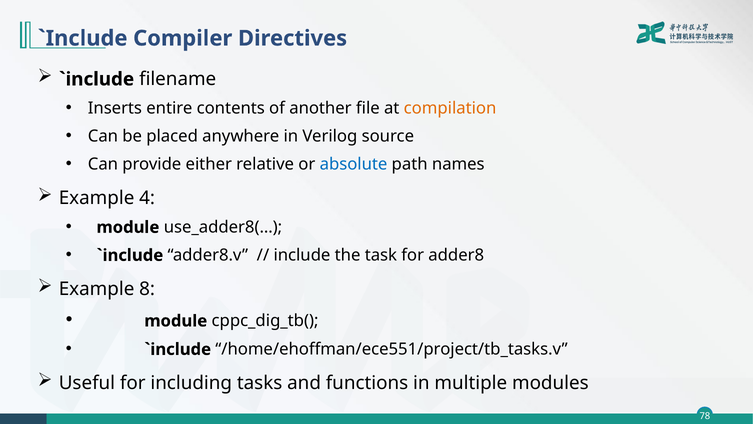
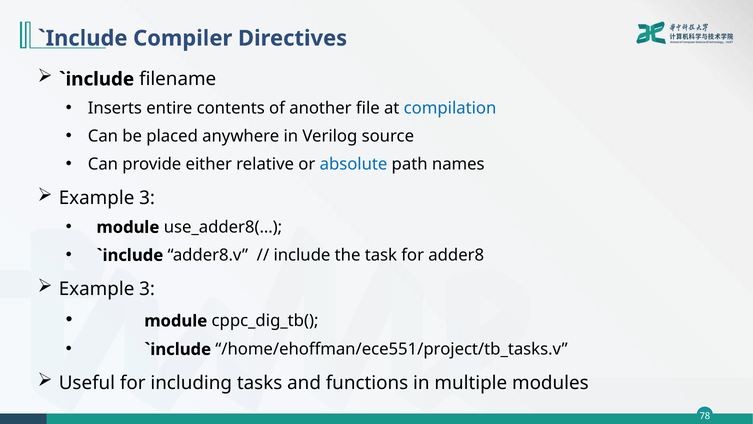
compilation colour: orange -> blue (450, 108)
4: 4 -> 3 (147, 198)
8: 8 -> 3 (147, 289)
